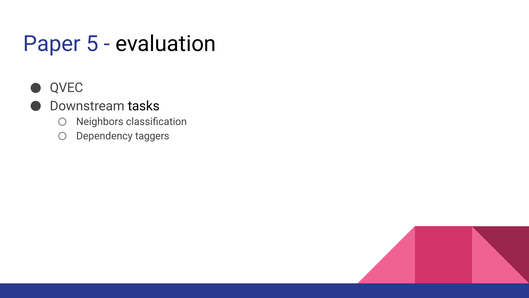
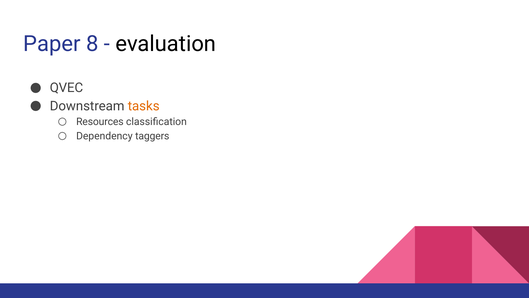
5: 5 -> 8 (92, 44)
tasks colour: black -> orange (144, 106)
Neighbors: Neighbors -> Resources (100, 122)
